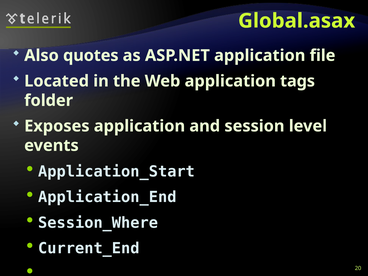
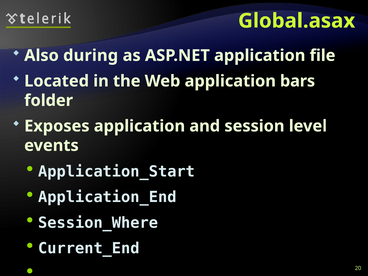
quotes: quotes -> during (91, 55)
tags: tags -> bars (298, 81)
